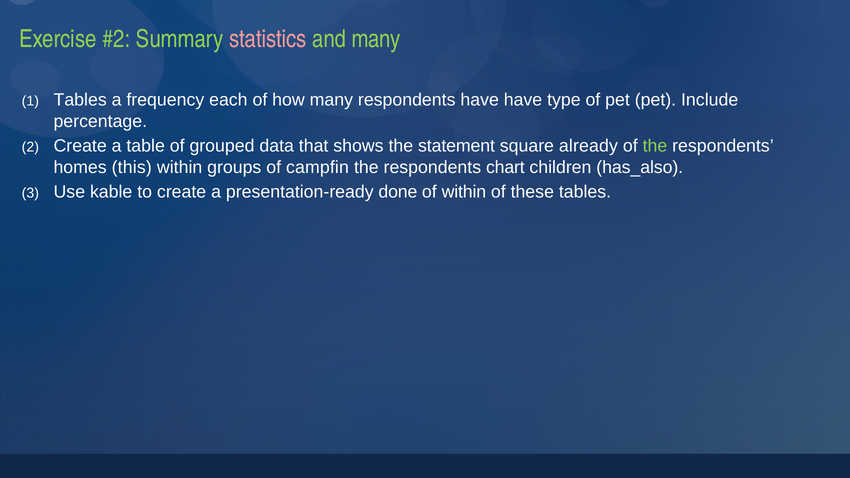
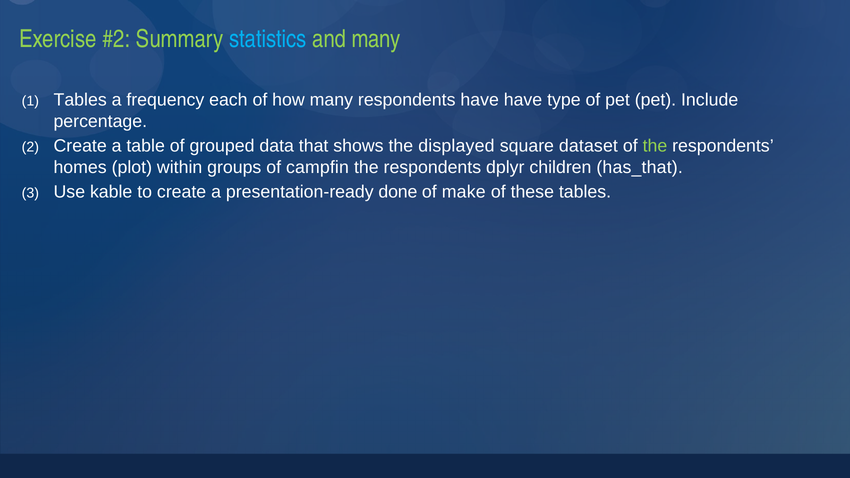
statistics colour: pink -> light blue (268, 39)
statement: statement -> displayed (456, 146)
already: already -> dataset (588, 146)
this: this -> plot (132, 167)
chart: chart -> dplyr (505, 167)
has_also: has_also -> has_that (640, 167)
of within: within -> make (464, 192)
